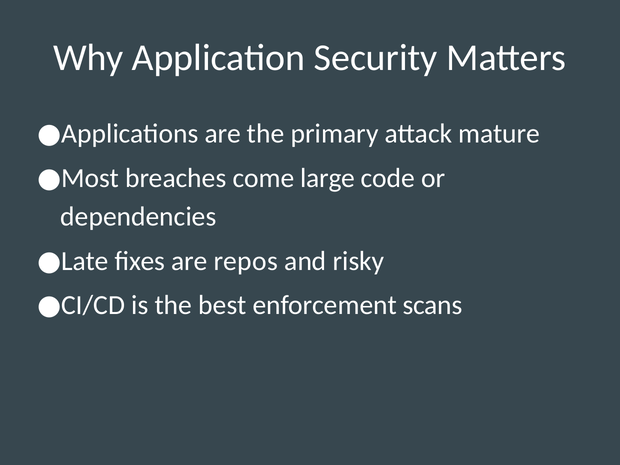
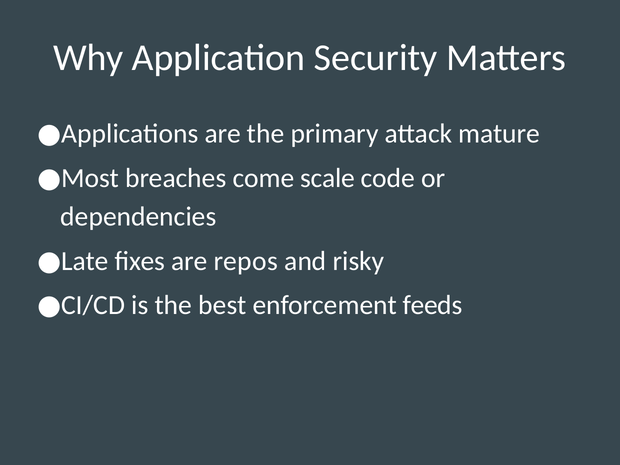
large: large -> scale (328, 178)
scans: scans -> feeds (432, 305)
